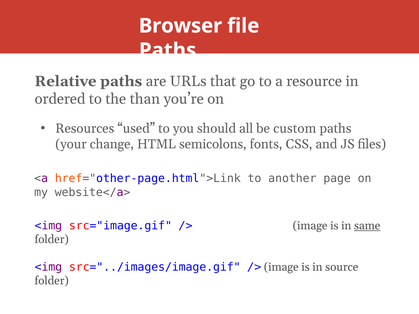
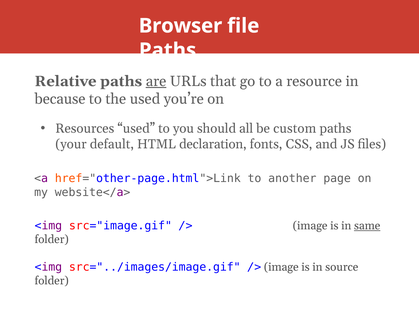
are underline: none -> present (156, 81)
ordered: ordered -> because (60, 99)
the than: than -> used (145, 99)
change: change -> default (112, 144)
semicolons: semicolons -> declaration (213, 144)
